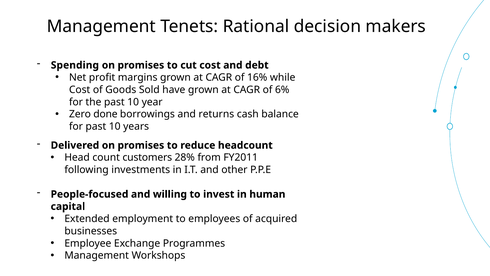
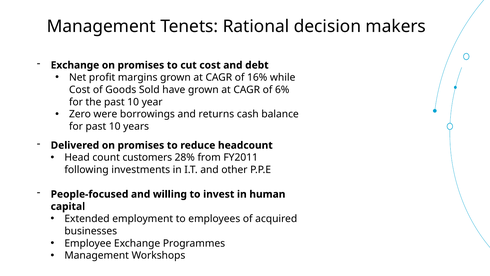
Spending: Spending -> Exchange (75, 65)
done: done -> were (105, 114)
